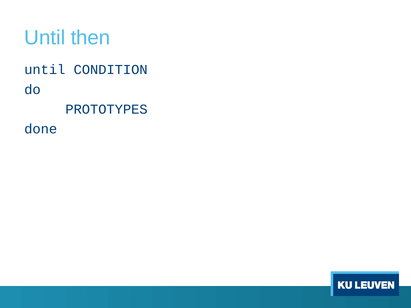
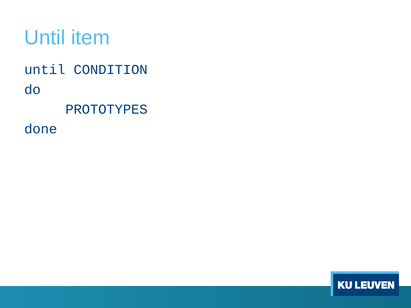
then: then -> item (90, 38)
